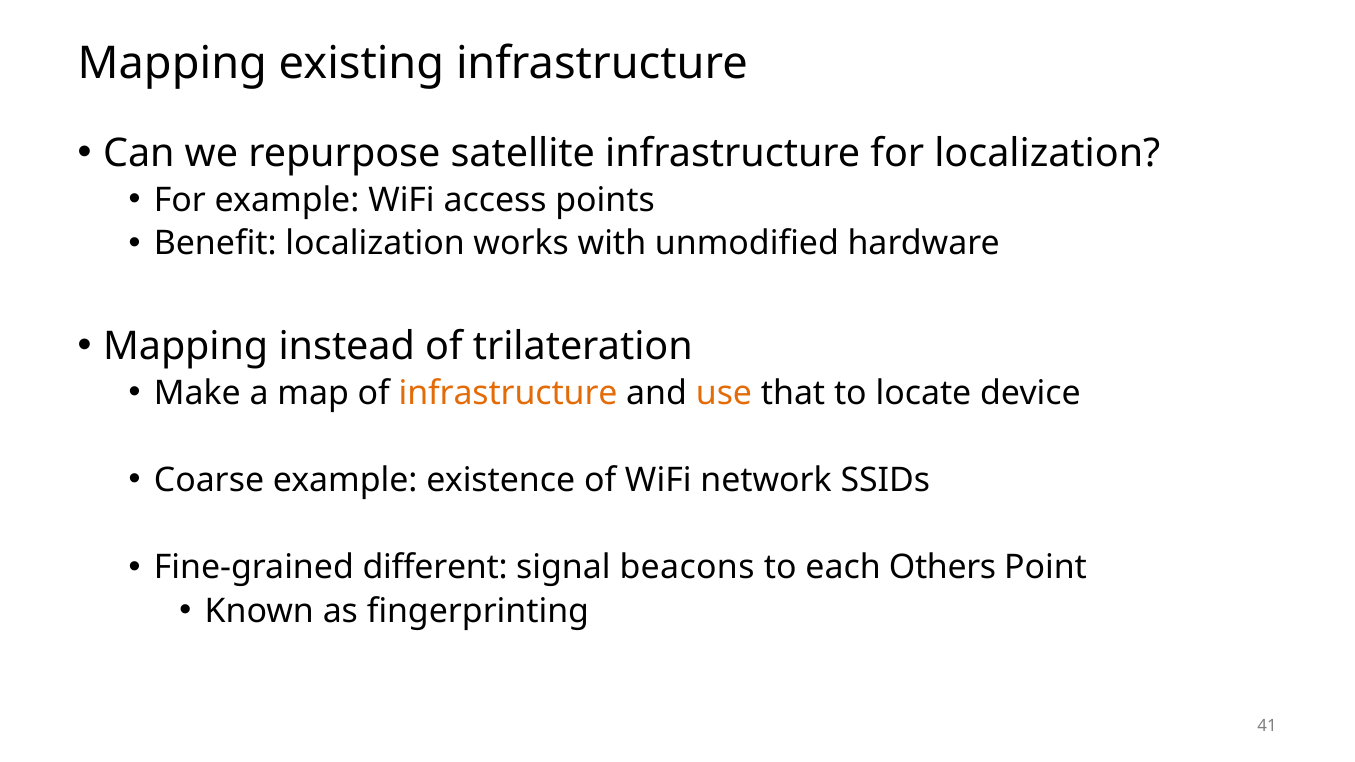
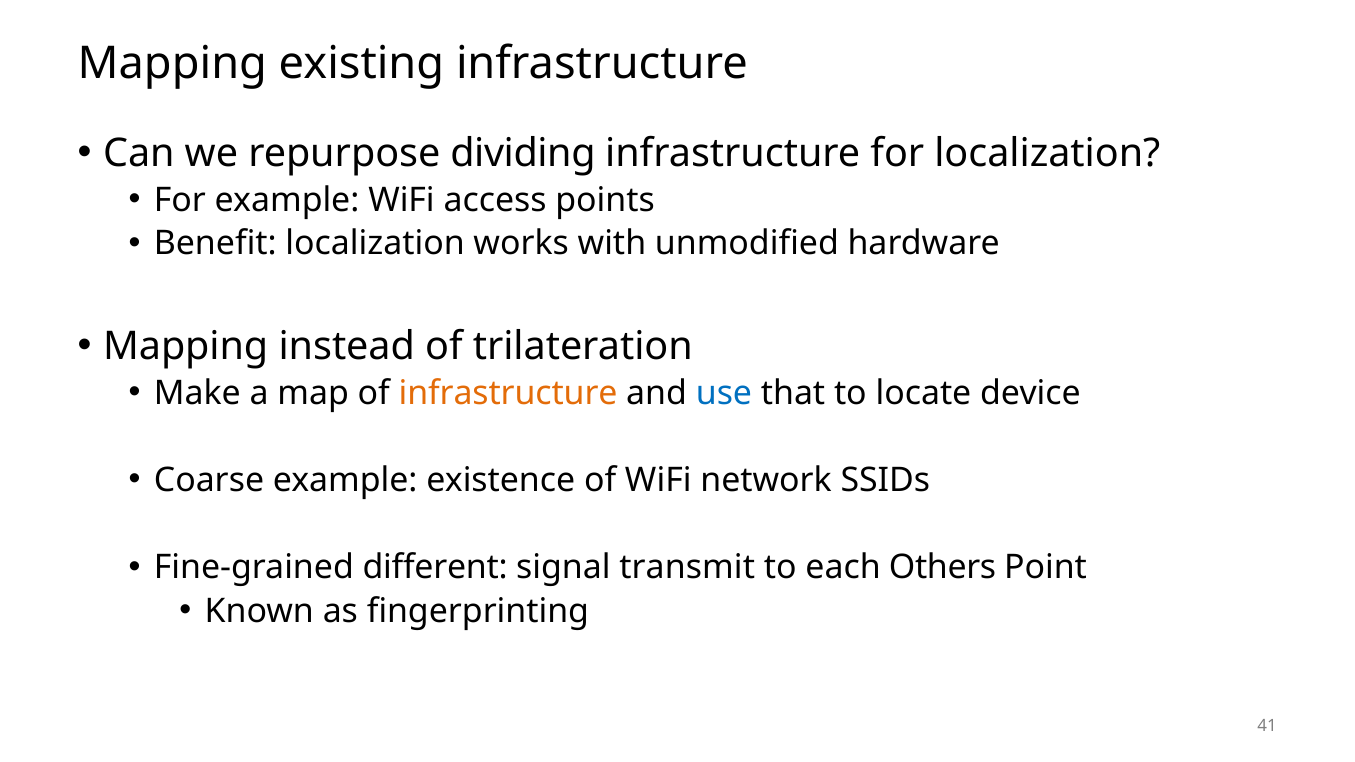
satellite: satellite -> dividing (523, 153)
use colour: orange -> blue (724, 393)
beacons: beacons -> transmit (687, 568)
